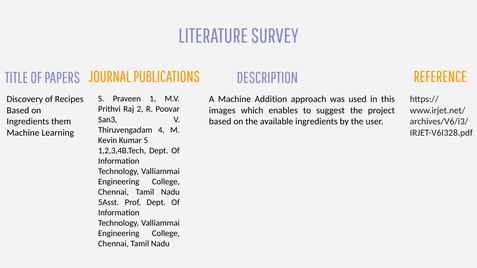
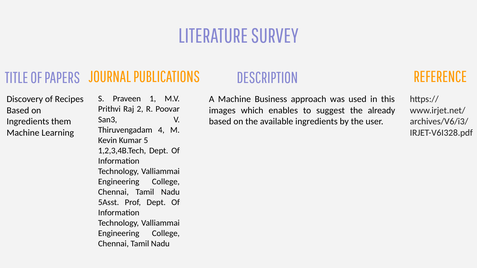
Addition: Addition -> Business (271, 99)
project: project -> already (381, 111)
